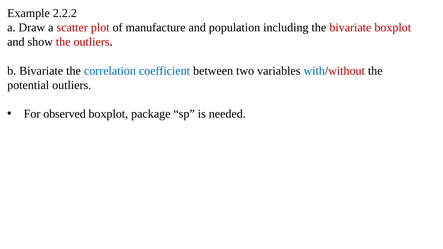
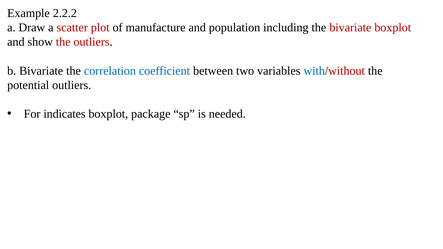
observed: observed -> indicates (65, 114)
